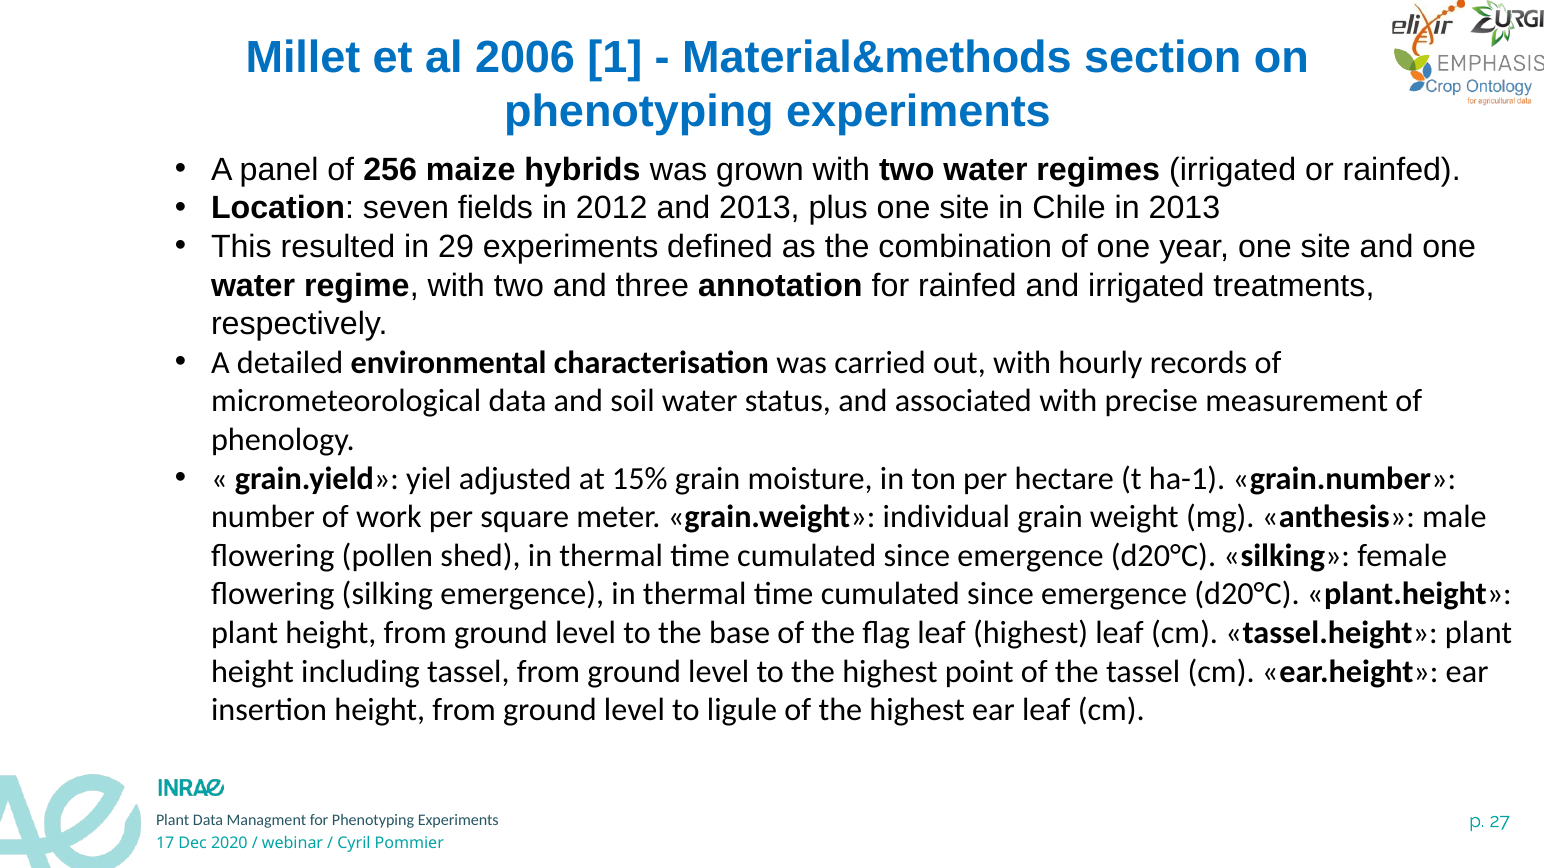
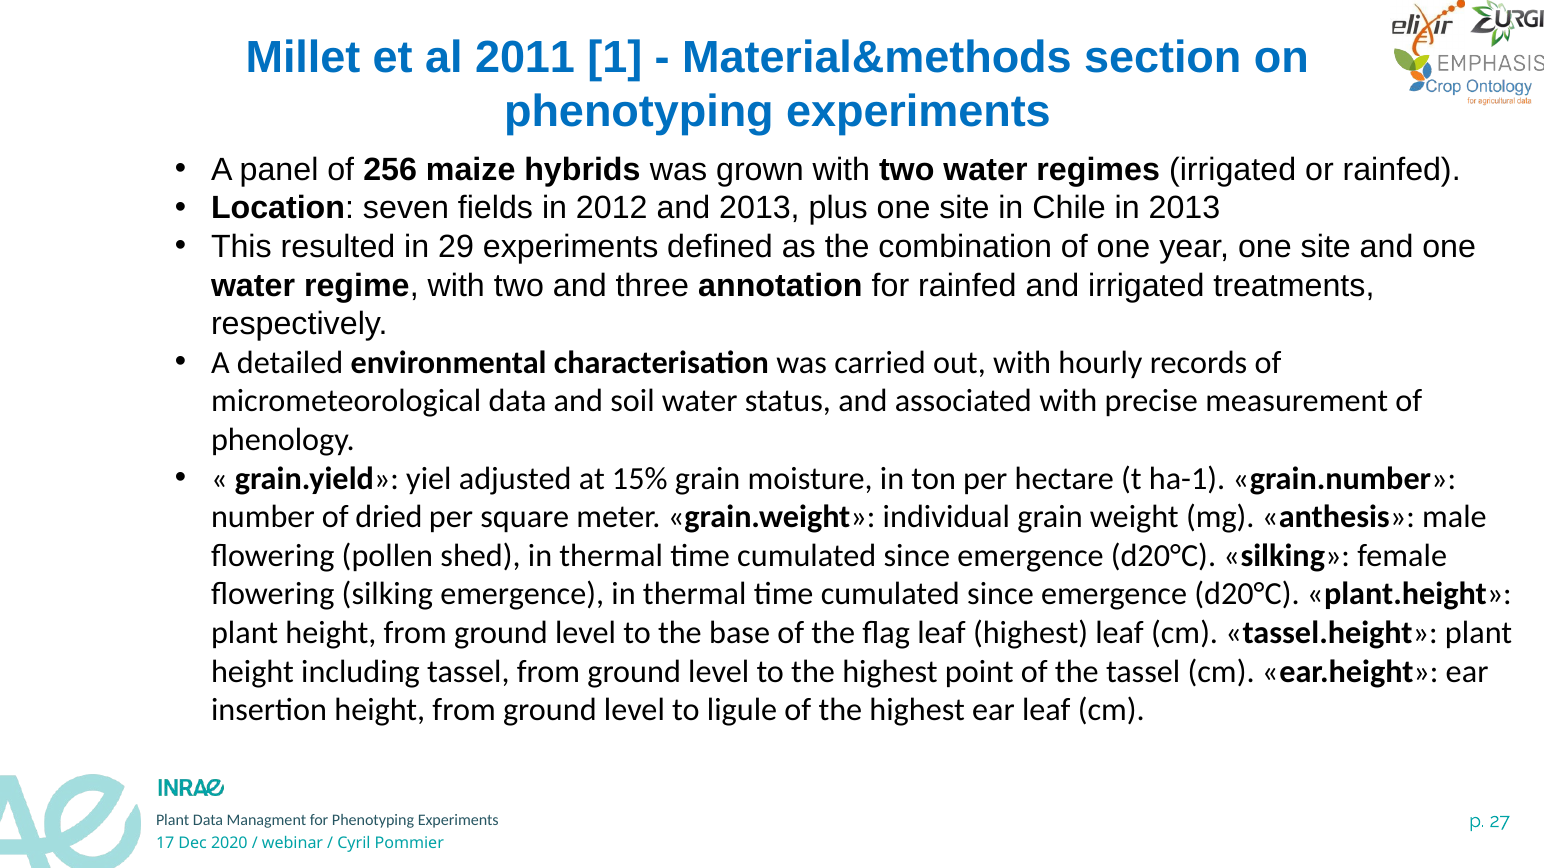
2006: 2006 -> 2011 (525, 58)
work: work -> dried (389, 517)
